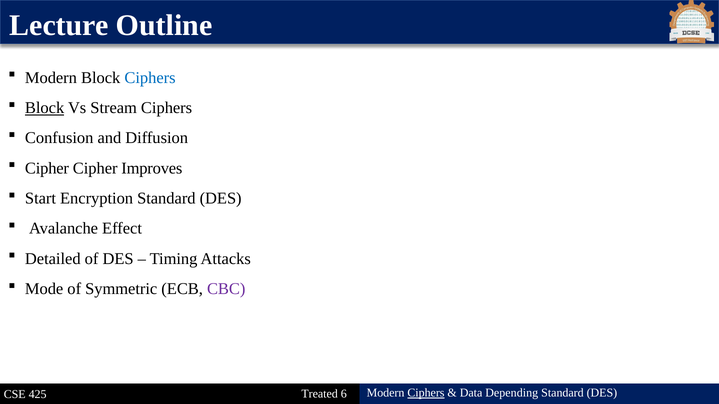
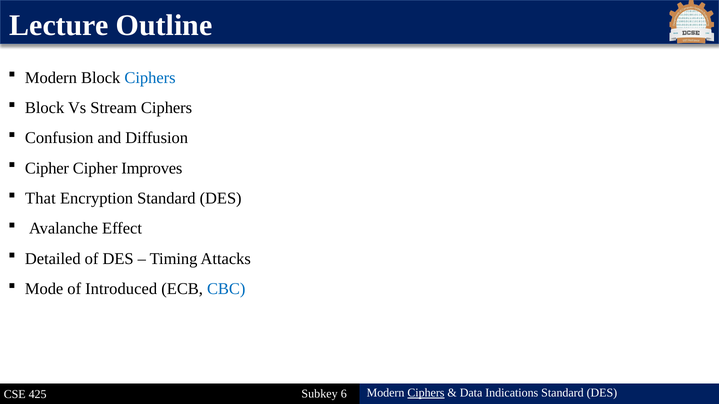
Block underline: present -> none (45, 108)
Start: Start -> That (40, 199)
Symmetric: Symmetric -> Introduced (121, 289)
CBC colour: purple -> blue (226, 289)
Treated: Treated -> Subkey (320, 394)
Depending: Depending -> Indications (512, 393)
